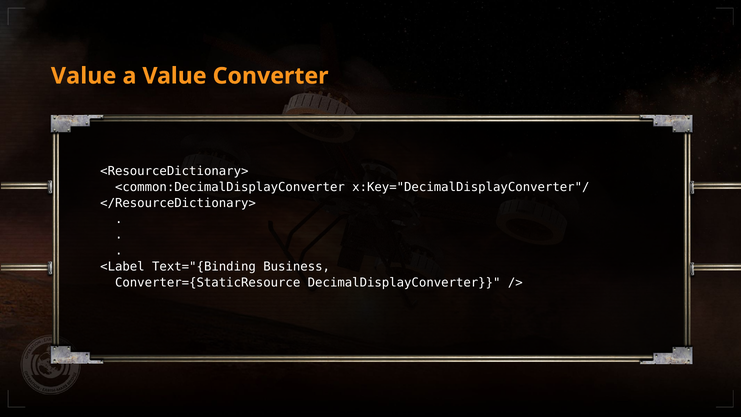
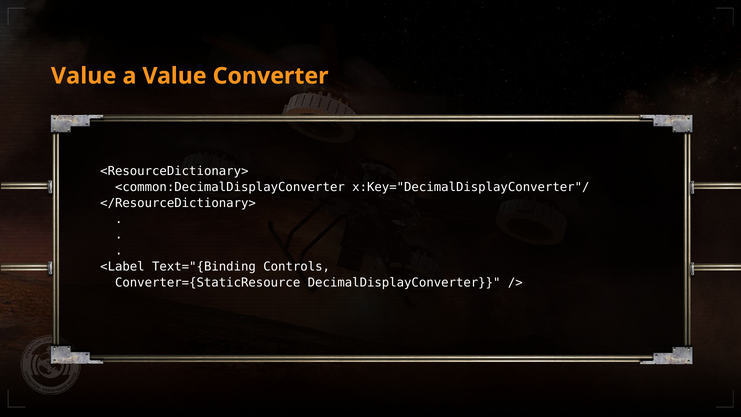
Business: Business -> Controls (297, 267)
